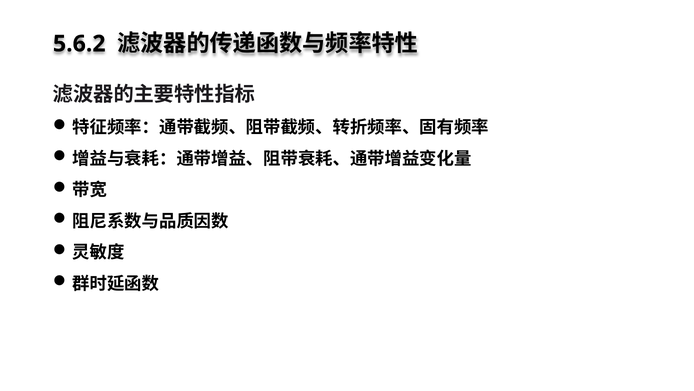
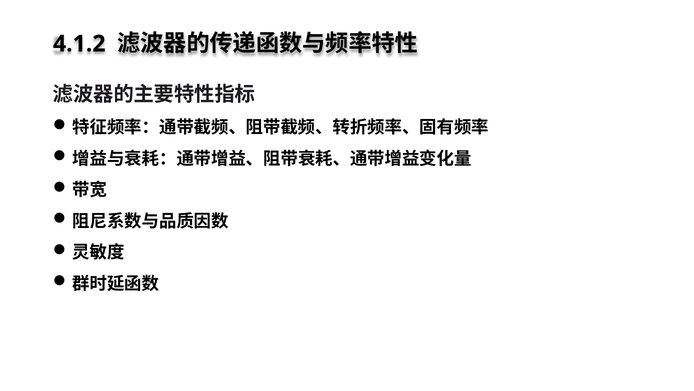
5.6.2: 5.6.2 -> 4.1.2 (79, 44)
